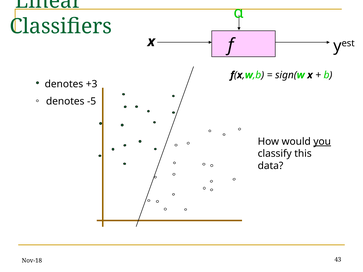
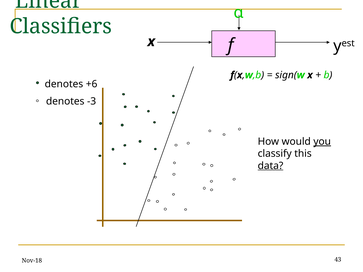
+3: +3 -> +6 (92, 84)
-5: -5 -> -3 (92, 101)
data underline: none -> present (270, 166)
